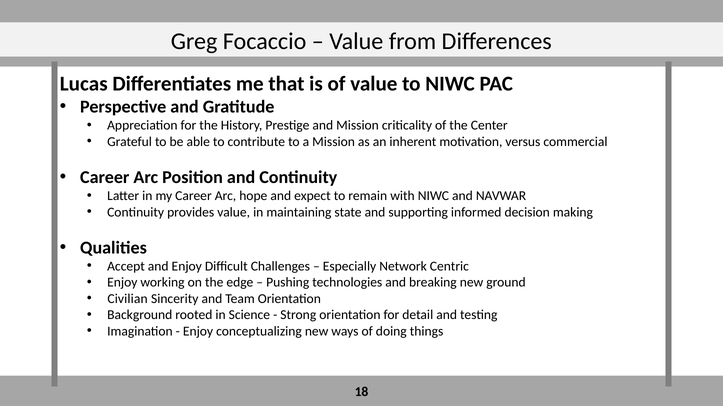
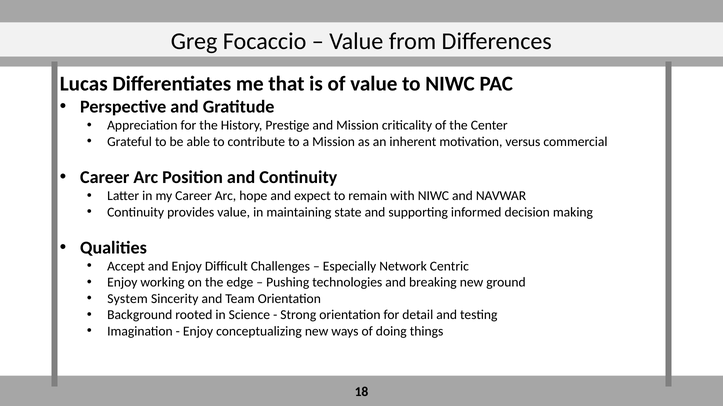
Civilian: Civilian -> System (128, 299)
